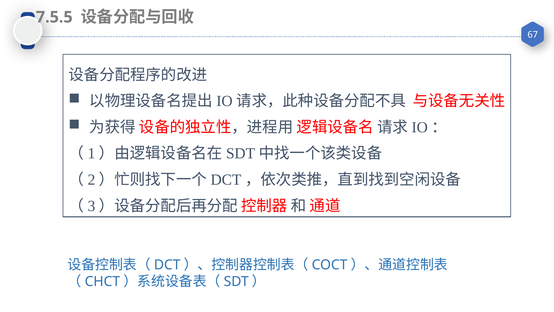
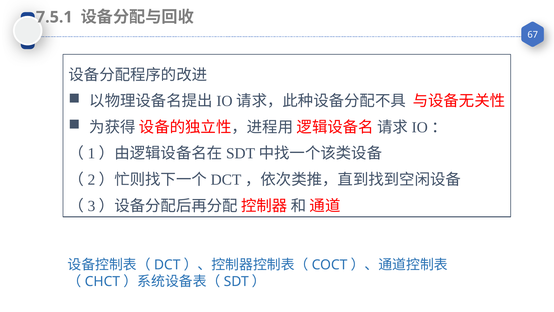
7.5.5: 7.5.5 -> 7.5.1 (54, 17)
